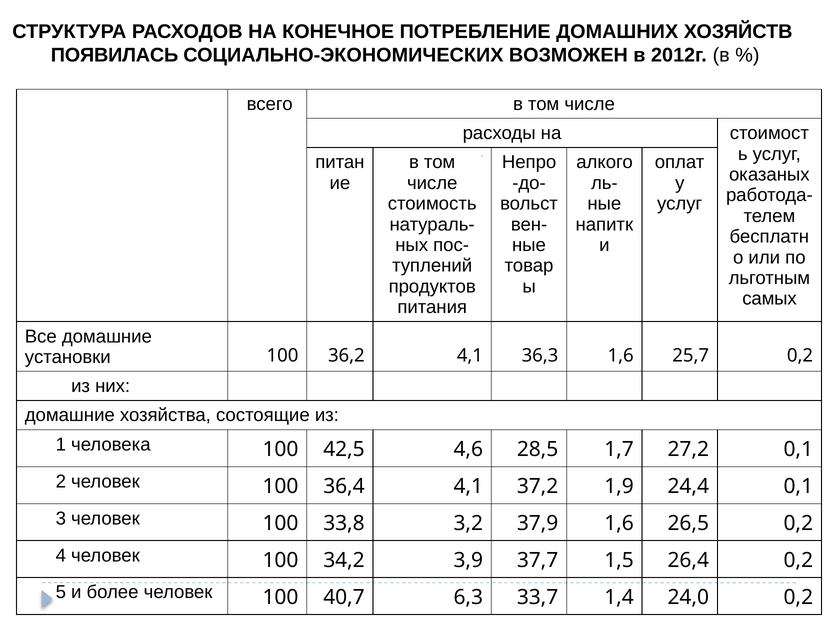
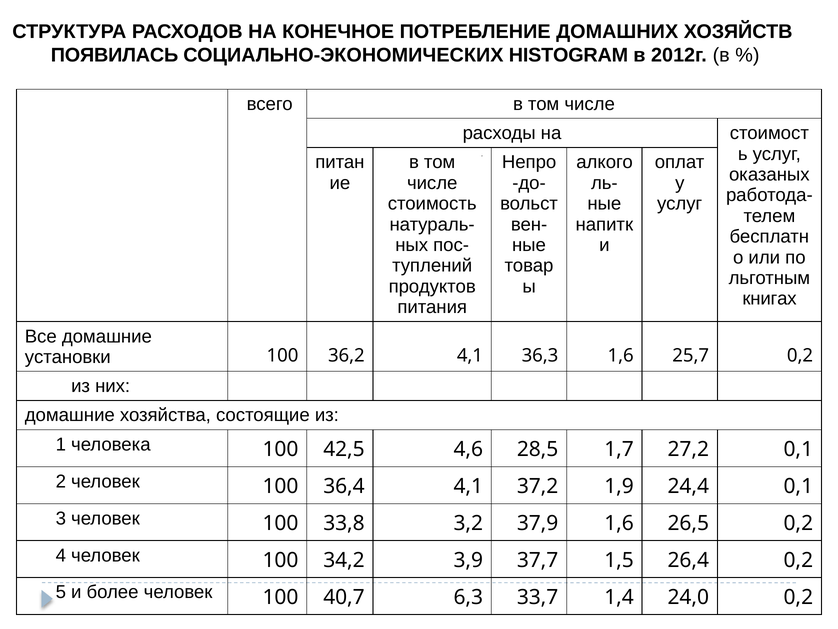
ВОЗМОЖЕН: ВОЗМОЖЕН -> HISTOGRAM (568, 55)
самых: самых -> книгах (770, 299)
